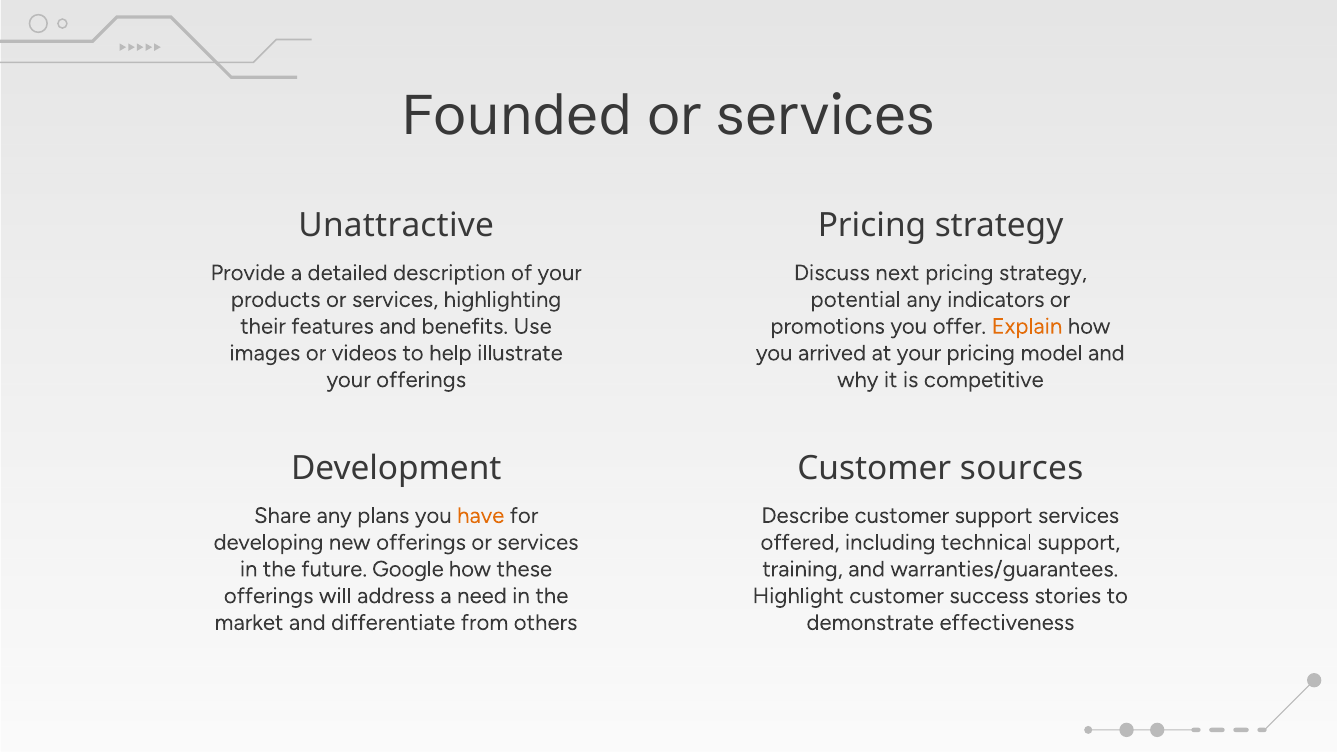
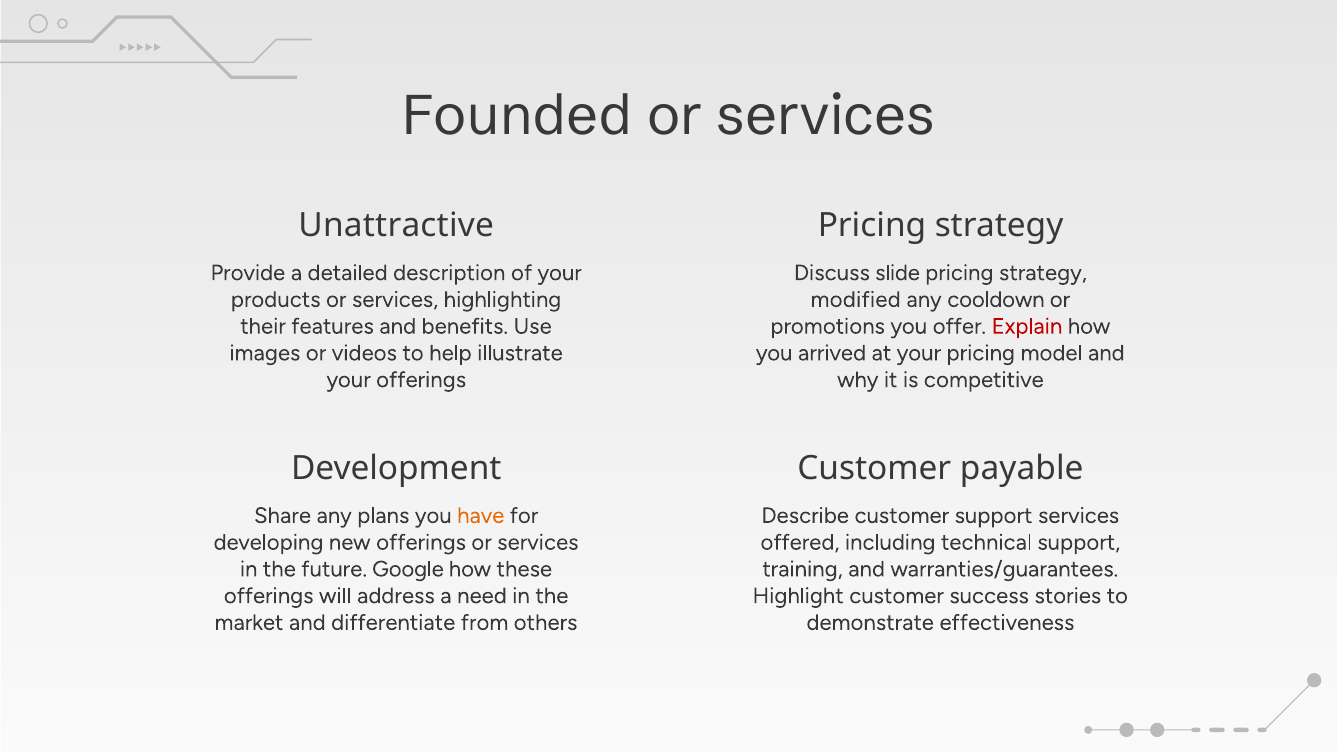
next: next -> slide (898, 273)
potential: potential -> modified (856, 300)
indicators: indicators -> cooldown (996, 300)
Explain colour: orange -> red (1027, 326)
sources: sources -> payable (1022, 468)
